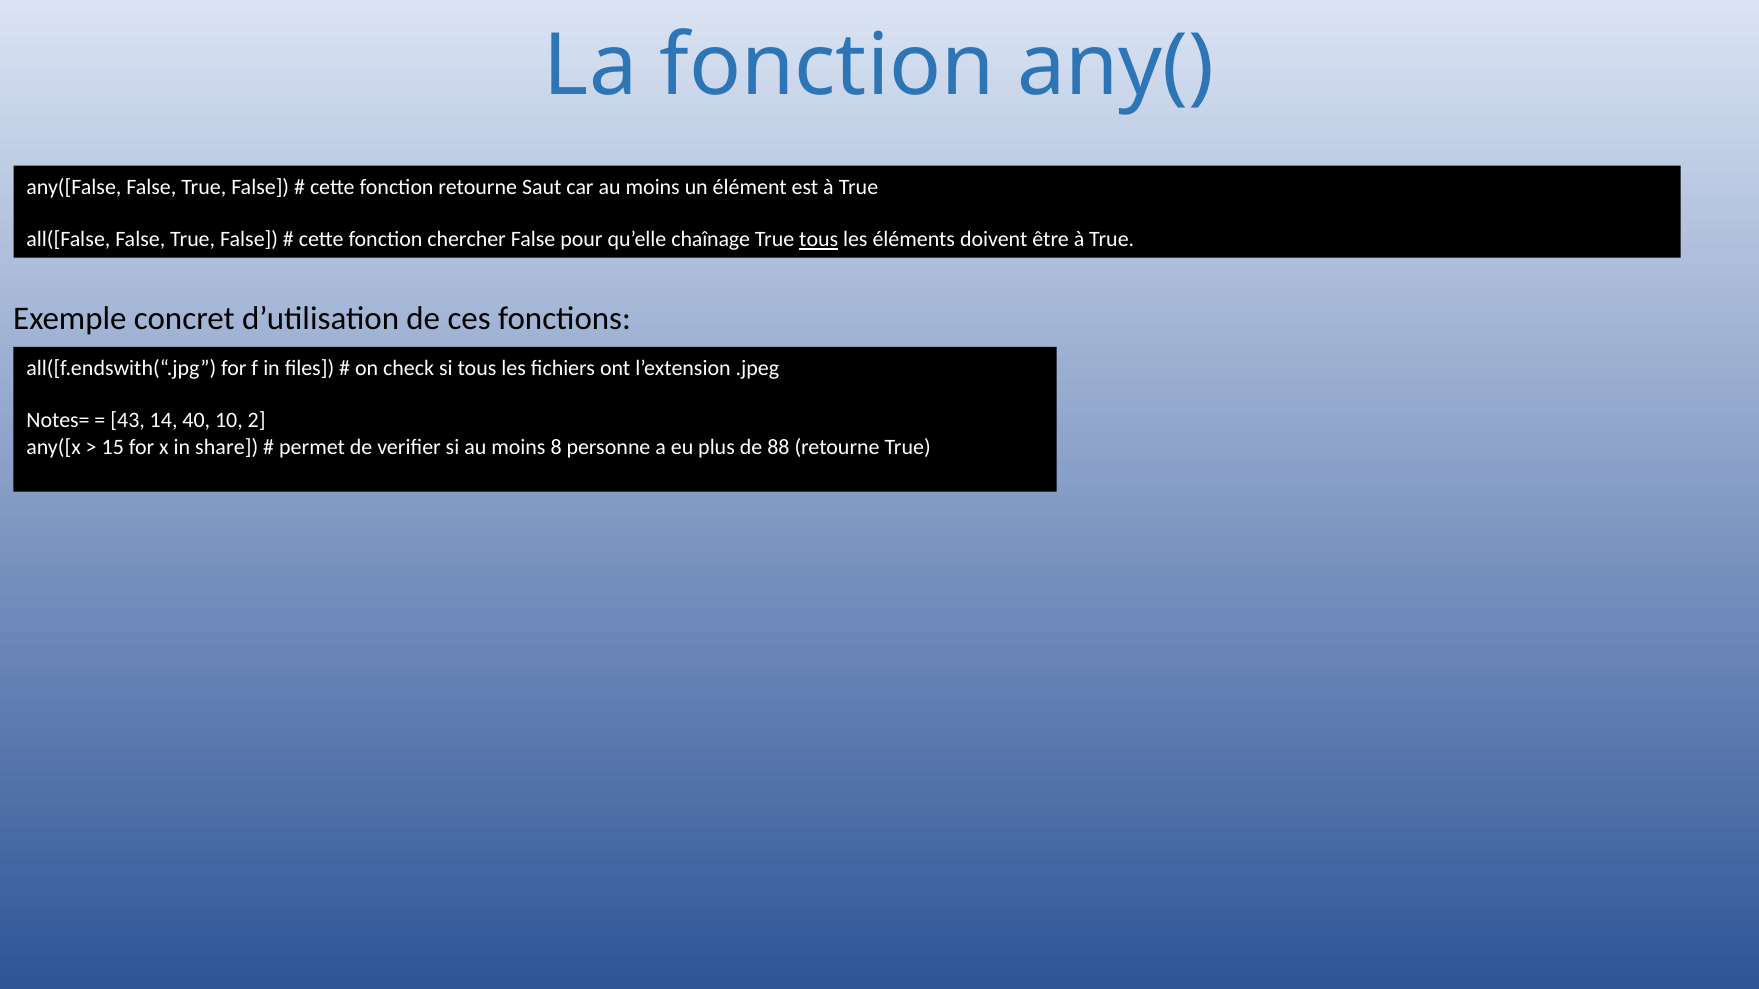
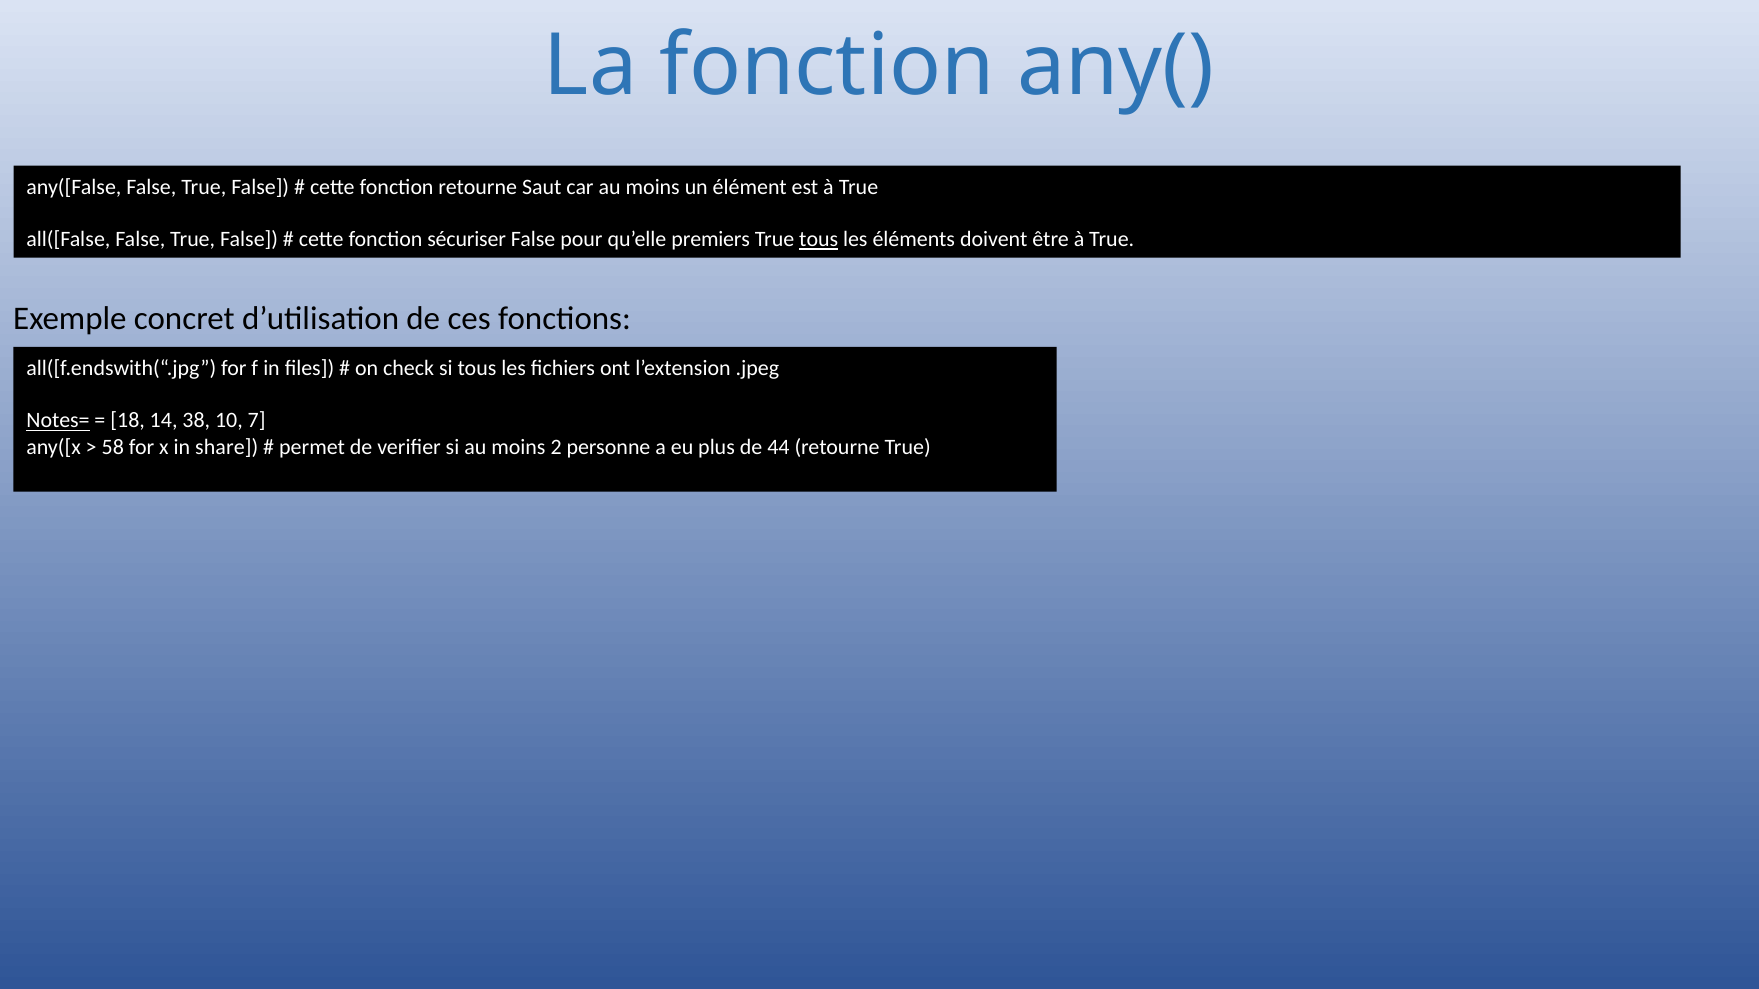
chercher: chercher -> sécuriser (467, 240)
chaînage: chaînage -> premiers (711, 240)
Notes= underline: none -> present (58, 421)
43: 43 -> 18 (128, 421)
40: 40 -> 38 (196, 421)
2: 2 -> 7 (257, 421)
15: 15 -> 58 (113, 447)
8: 8 -> 2 (556, 447)
88: 88 -> 44 (778, 447)
